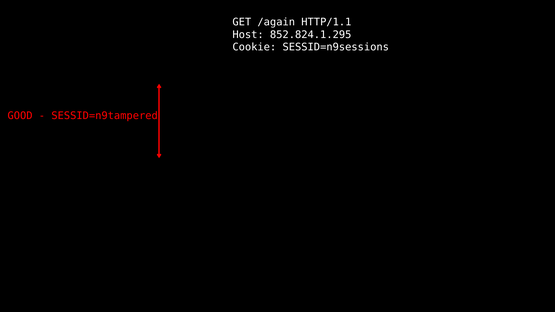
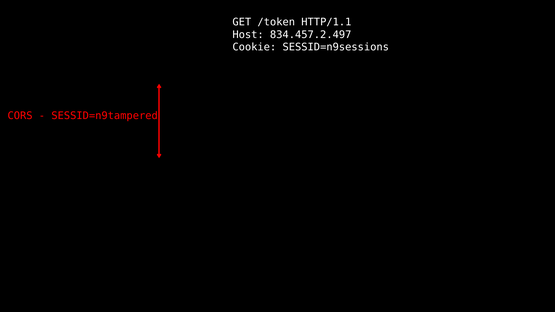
/again: /again -> /token (276, 22)
852.824.1.295: 852.824.1.295 -> 834.457.2.497 (311, 35)
GOOD: GOOD -> CORS (20, 116)
